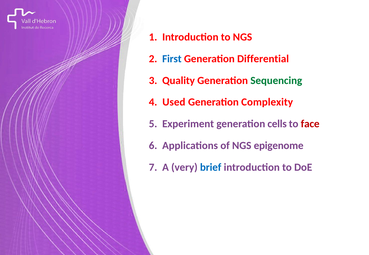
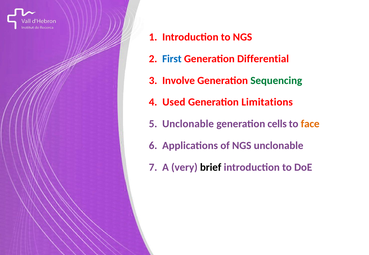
Quality: Quality -> Involve (179, 81)
Complexity: Complexity -> Limitations (267, 102)
Experiment: Experiment -> Unclonable (188, 124)
face colour: red -> orange (310, 124)
NGS epigenome: epigenome -> unclonable (279, 146)
brief colour: blue -> black (211, 168)
